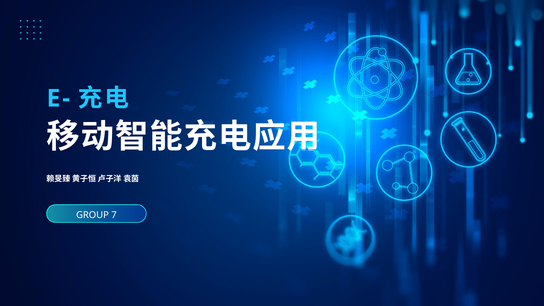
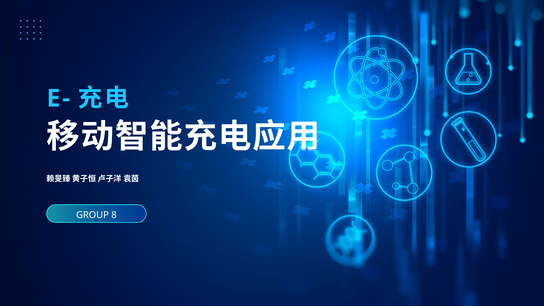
7: 7 -> 8 (114, 215)
